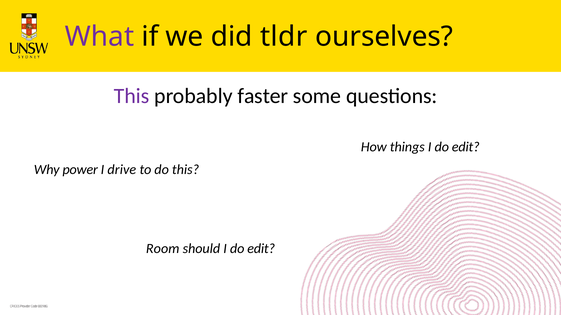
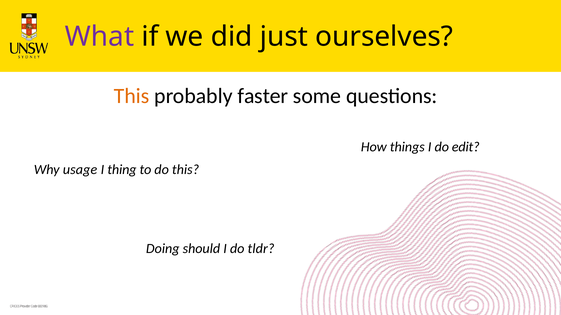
tldr: tldr -> just (284, 37)
This colour: purple -> orange (132, 96)
power: power -> usage (80, 170)
drive: drive -> thing (122, 170)
Room: Room -> Doing (163, 249)
should I do edit: edit -> tldr (261, 249)
